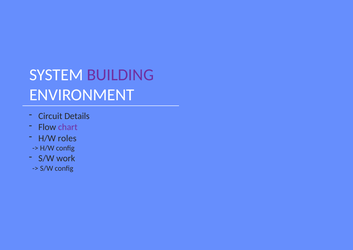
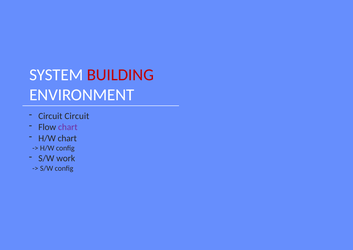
BUILDING colour: purple -> red (120, 75)
Circuit Details: Details -> Circuit (77, 116)
H/W roles: roles -> chart (67, 138)
